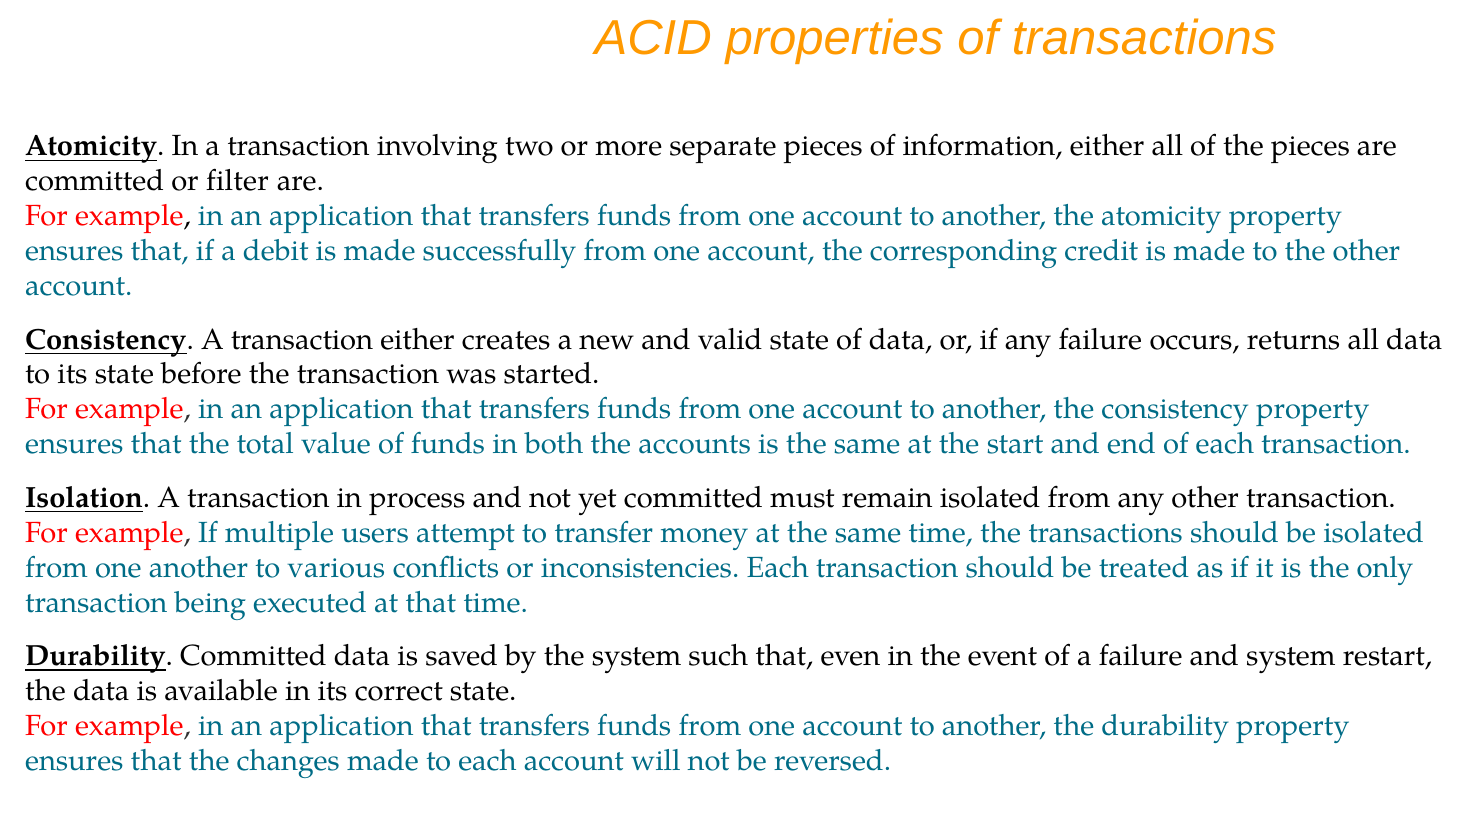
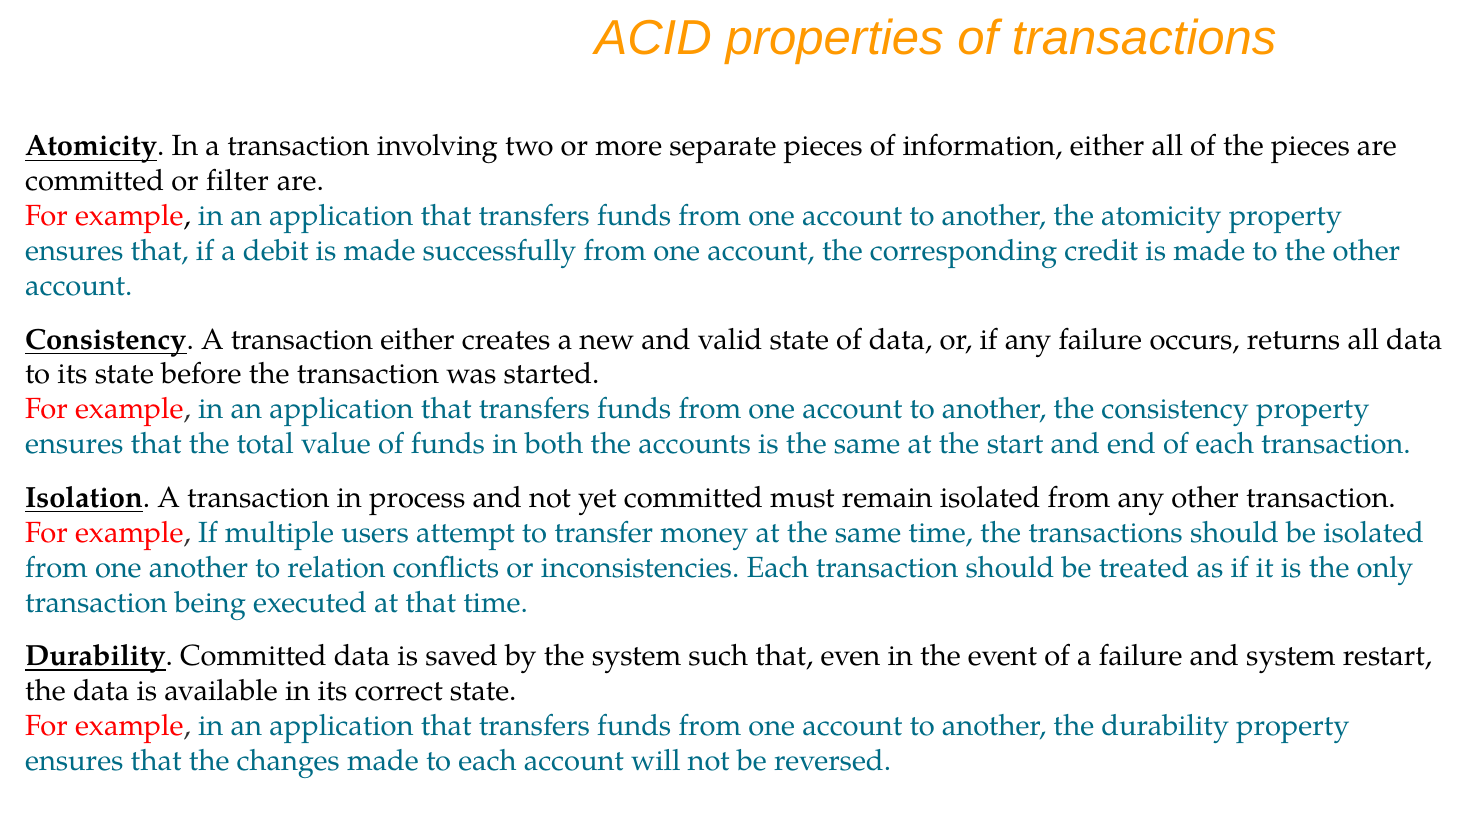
various: various -> relation (337, 568)
